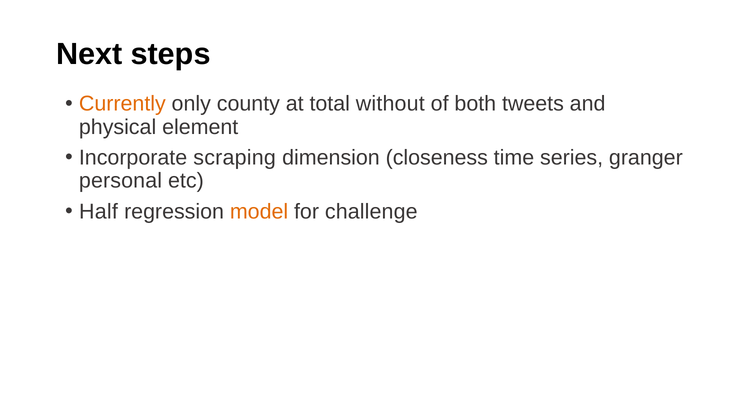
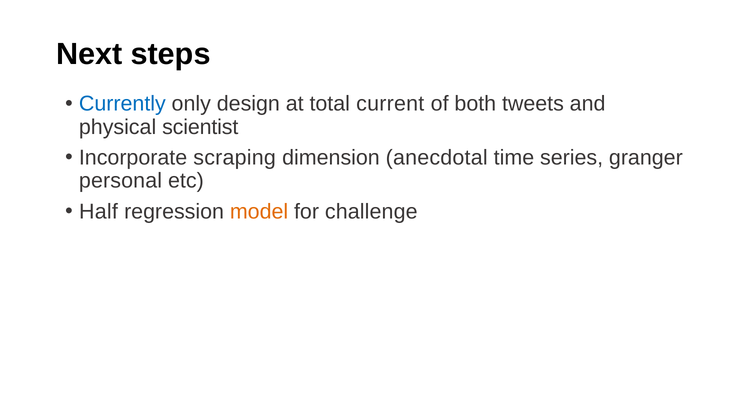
Currently colour: orange -> blue (122, 104)
county: county -> design (248, 104)
without: without -> current (390, 104)
element: element -> scientist (200, 127)
closeness: closeness -> anecdotal (437, 158)
